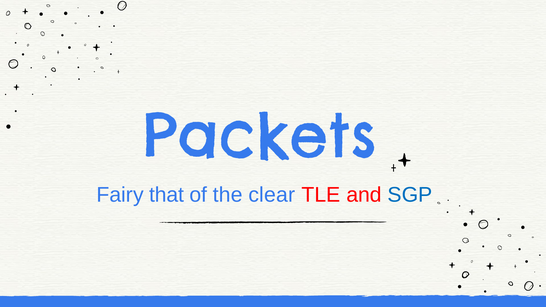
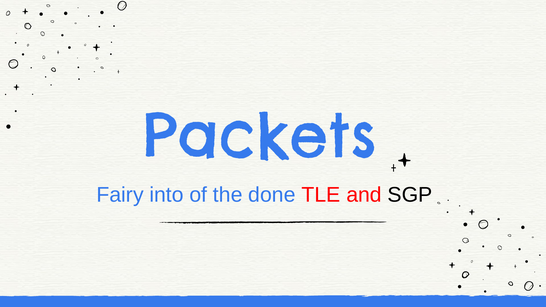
that: that -> into (167, 195)
clear: clear -> done (272, 195)
SGP colour: blue -> black (410, 195)
